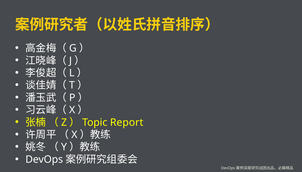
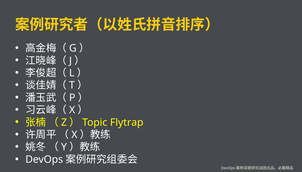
Report: Report -> Flytrap (127, 123)
